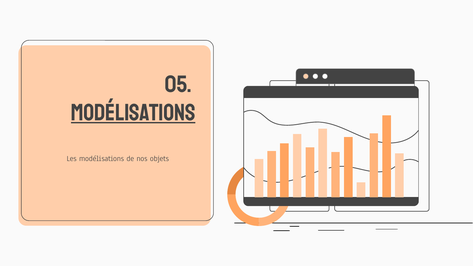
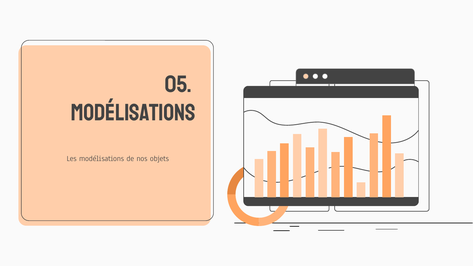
Modélisations underline: present -> none (133, 113)
